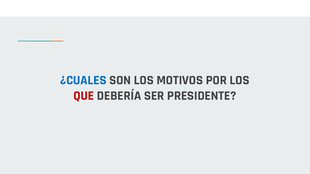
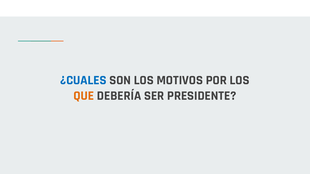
QUE colour: red -> orange (84, 96)
